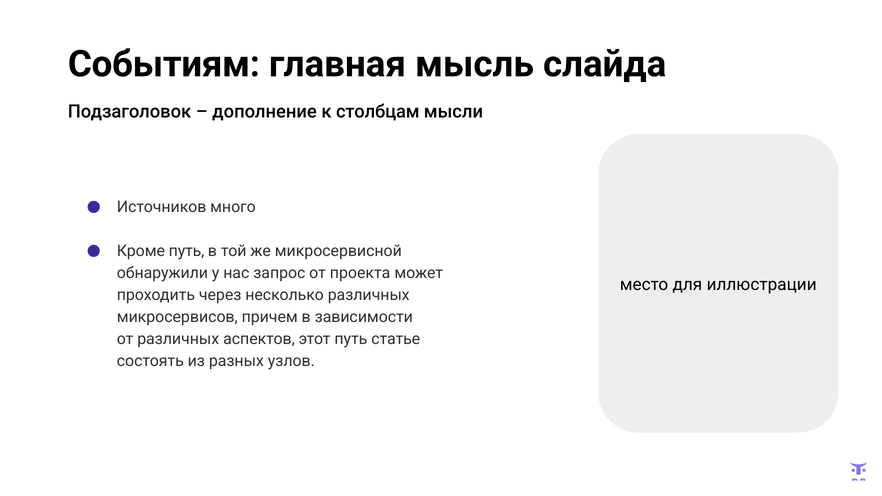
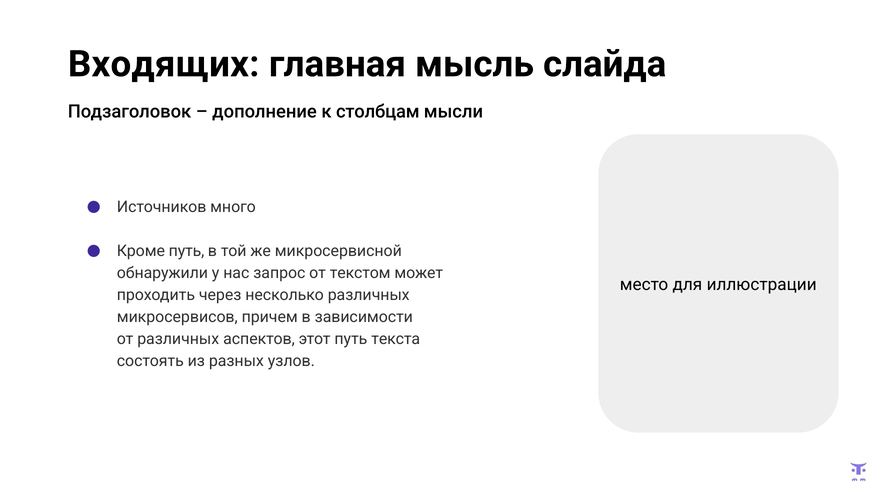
Событиям: Событиям -> Входящих (164, 64)
проекта: проекта -> текстом (360, 273)
статье: статье -> текста (396, 339)
